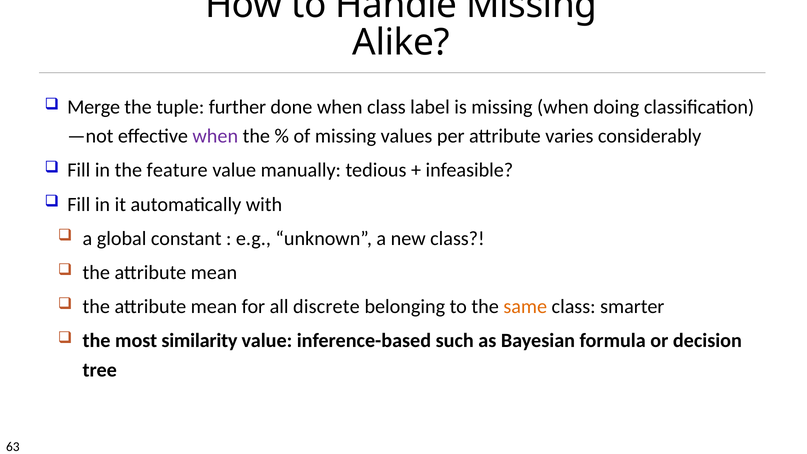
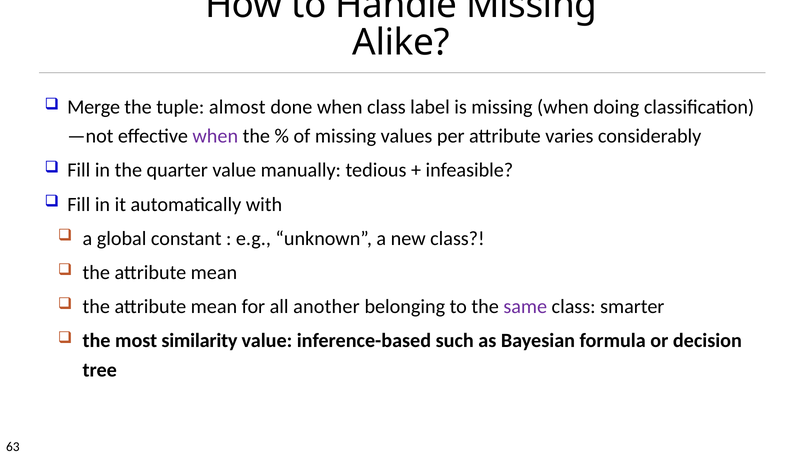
further: further -> almost (237, 107)
feature: feature -> quarter (177, 170)
discrete: discrete -> another (326, 307)
same colour: orange -> purple (525, 307)
